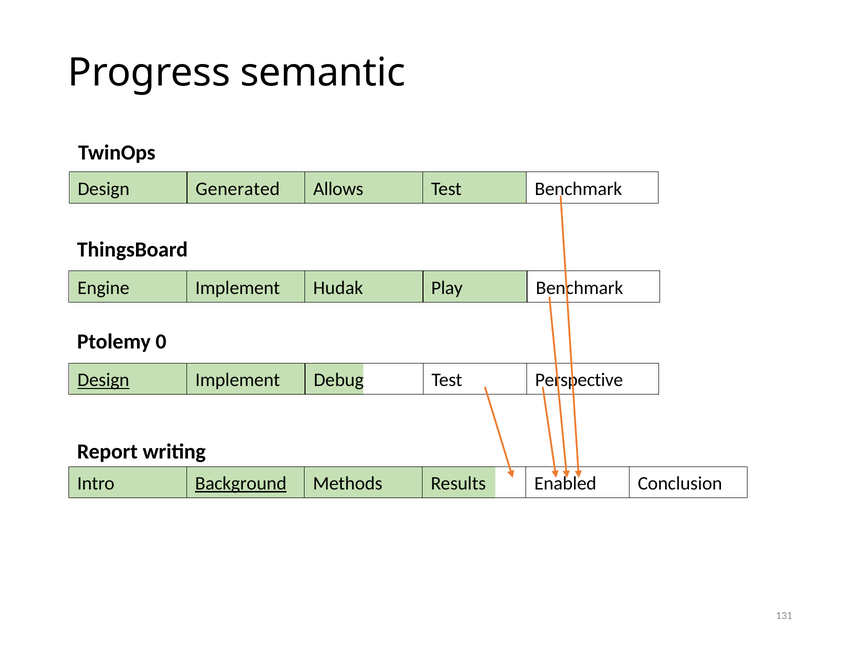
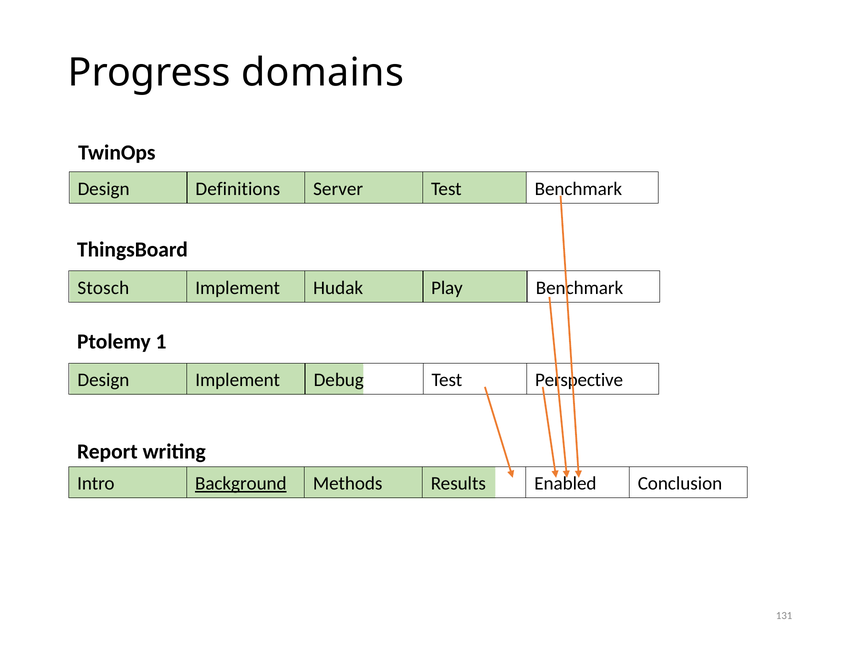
semantic: semantic -> domains (323, 73)
Generated: Generated -> Definitions (238, 189)
Allows: Allows -> Server (338, 189)
Engine: Engine -> Stosch (103, 288)
0: 0 -> 1 (161, 342)
Design underline: present -> none (103, 380)
